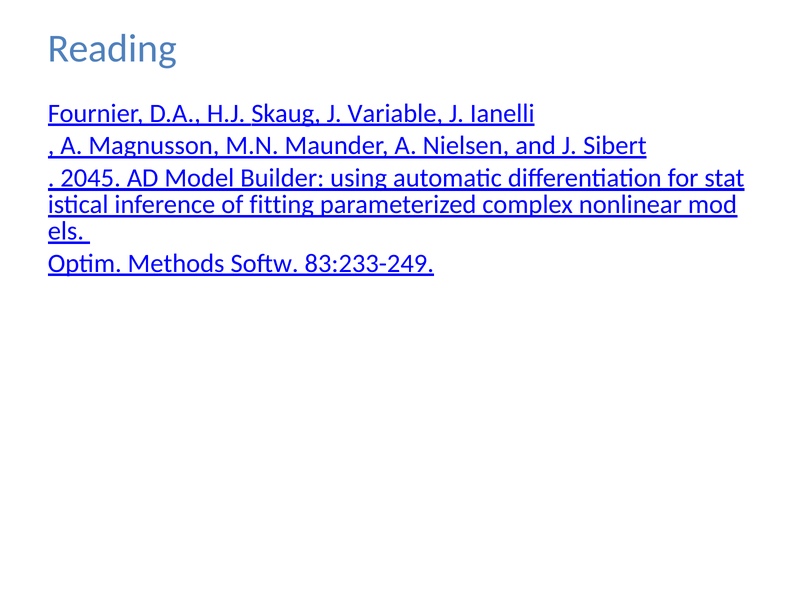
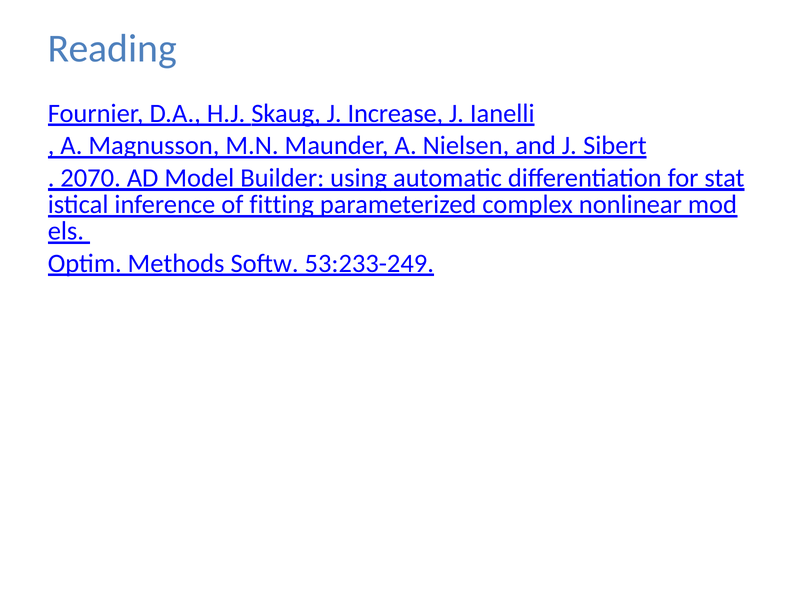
Variable: Variable -> Increase (395, 113)
2045: 2045 -> 2070 (91, 178)
83:233-249: 83:233-249 -> 53:233-249 (369, 264)
